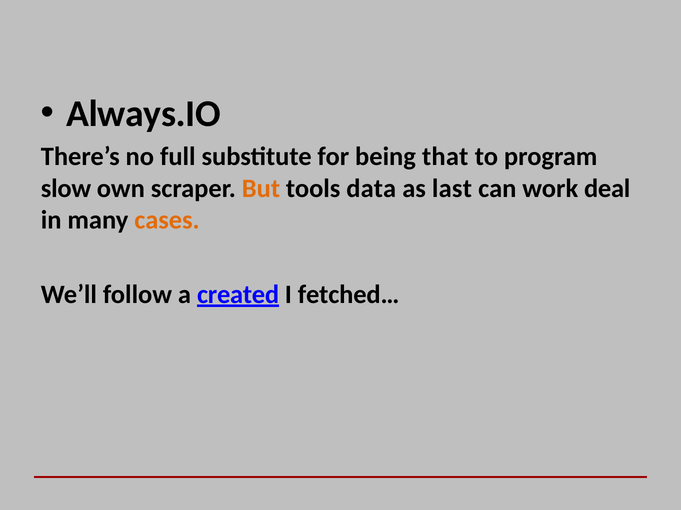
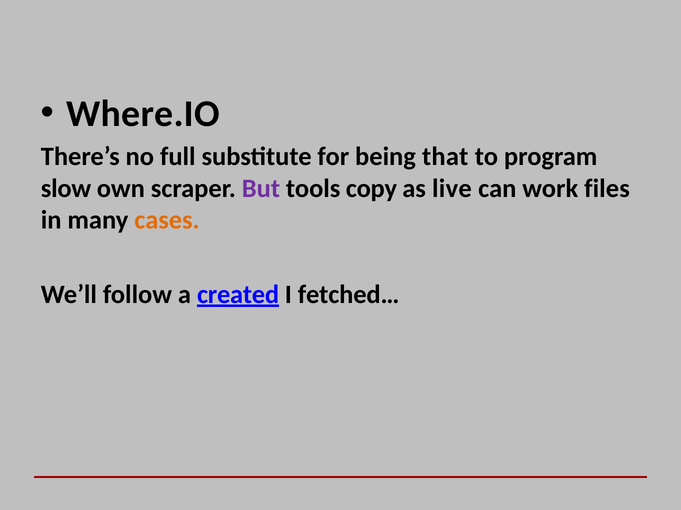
Always.IO: Always.IO -> Where.IO (143, 114)
But colour: orange -> purple (261, 189)
data: data -> copy (371, 189)
last: last -> live (452, 189)
deal: deal -> files (607, 189)
